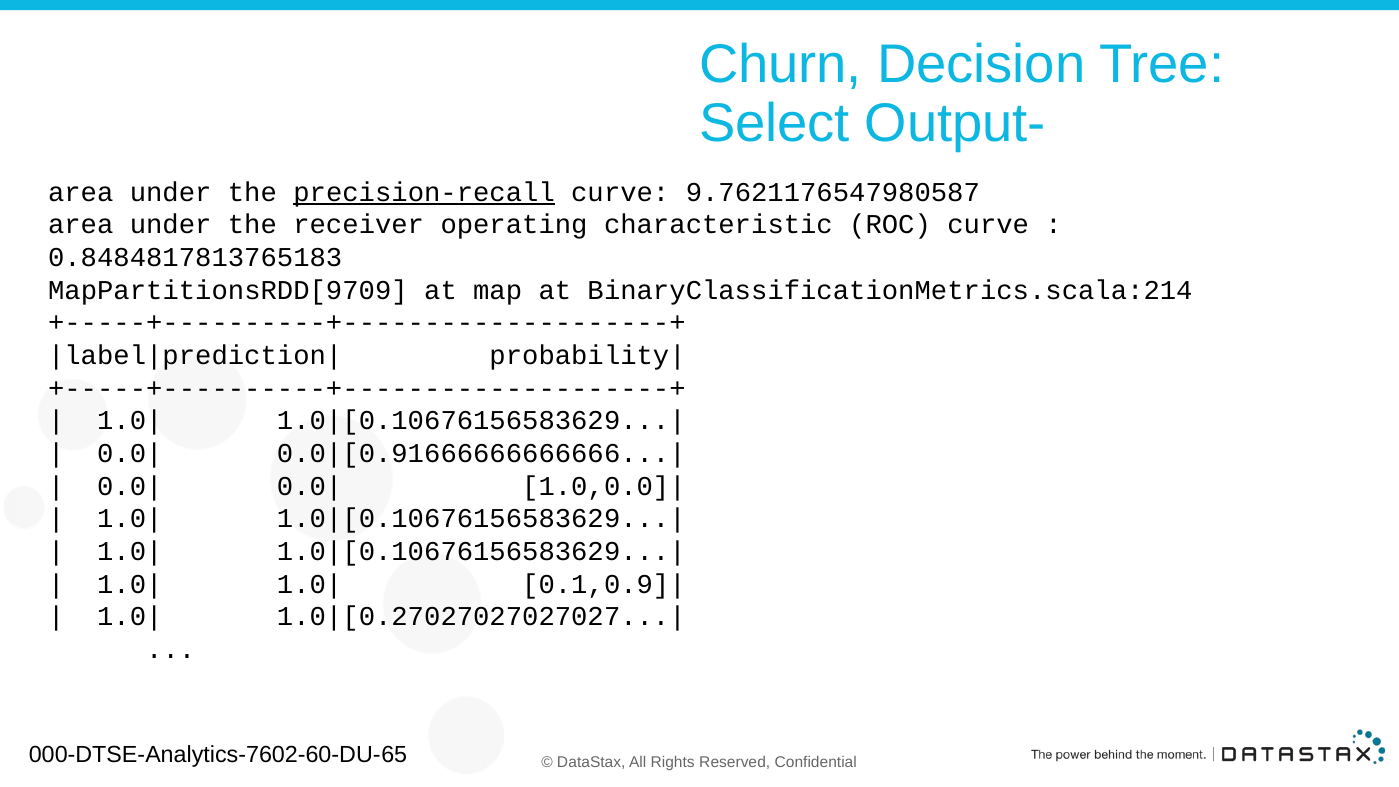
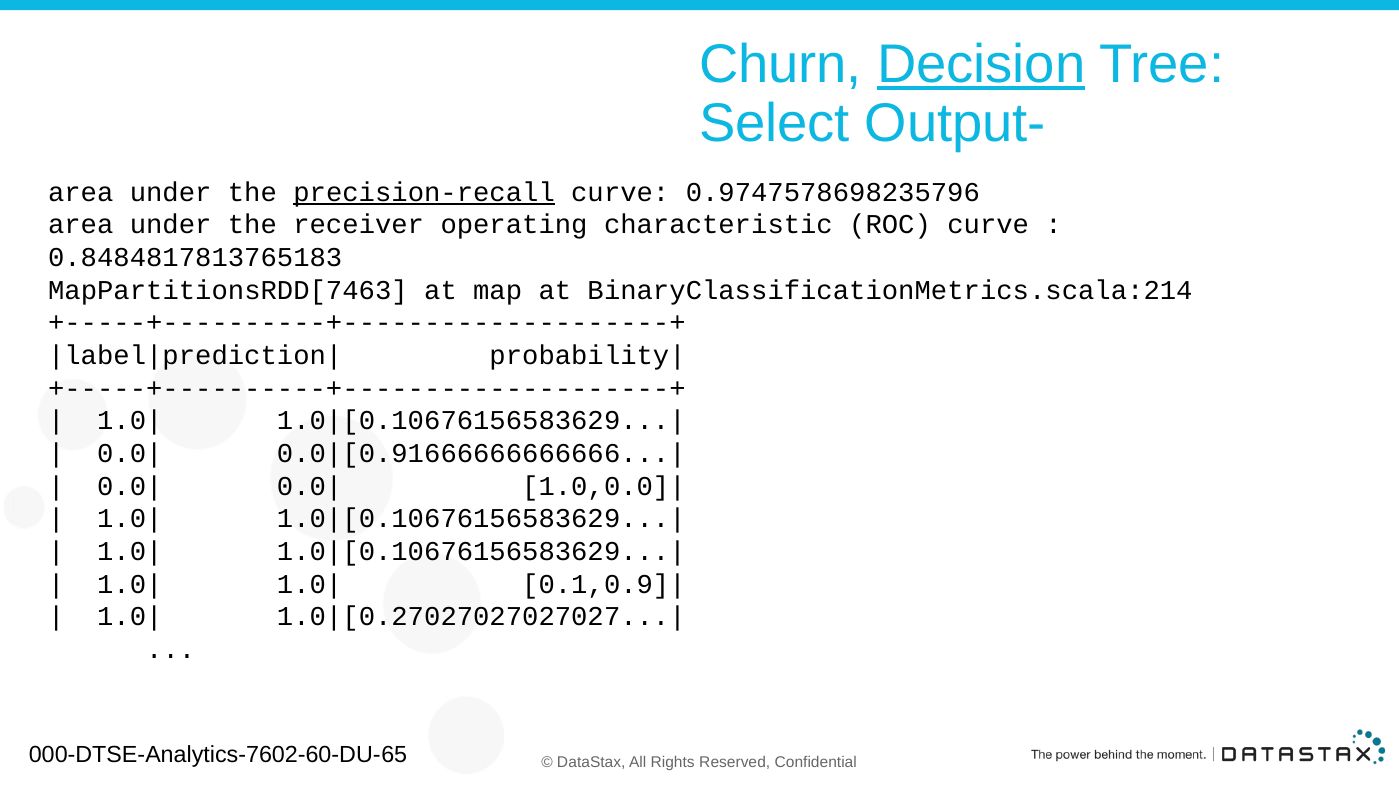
Decision underline: none -> present (981, 65)
9.7621176547980587: 9.7621176547980587 -> 0.9747578698235796 (833, 192)
MapPartitionsRDD[9709: MapPartitionsRDD[9709 -> MapPartitionsRDD[7463 (228, 290)
